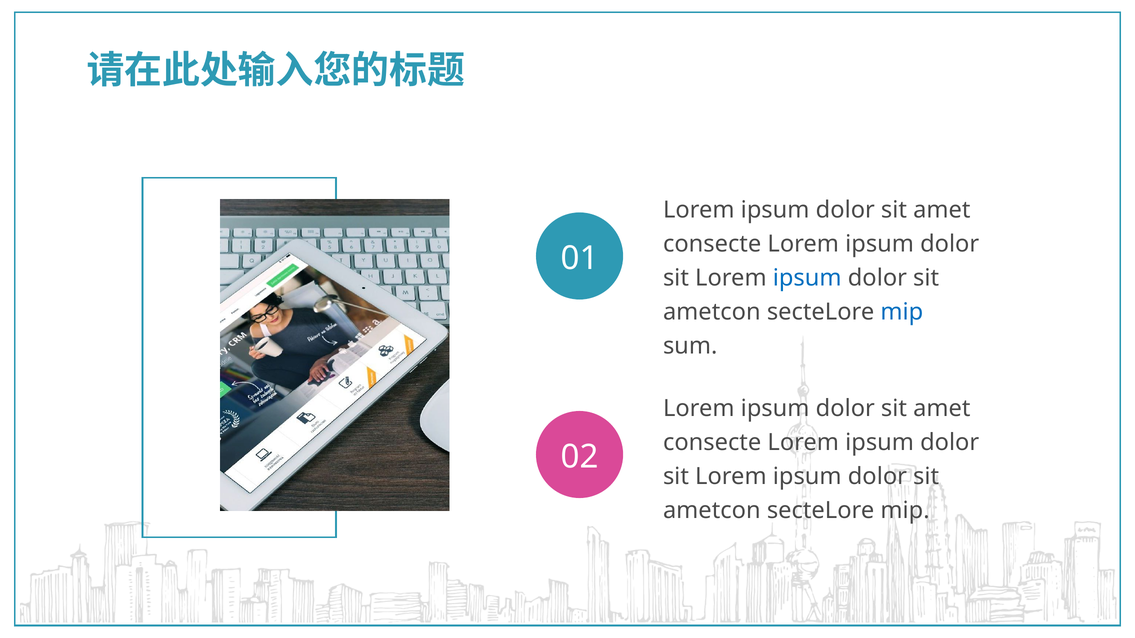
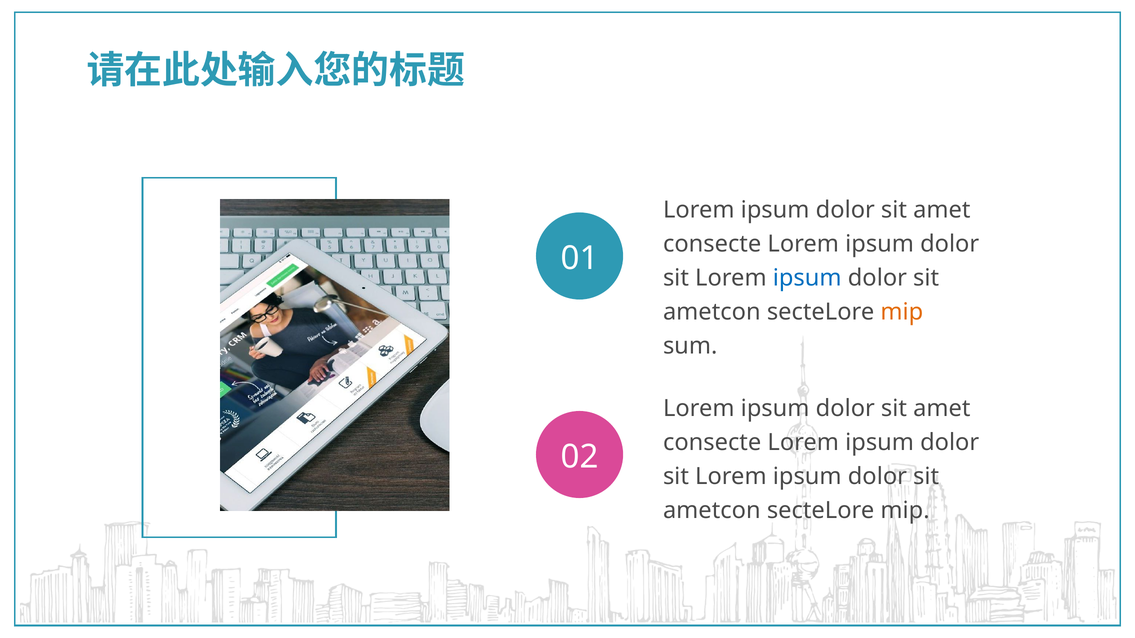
mip colour: blue -> orange (902, 312)
